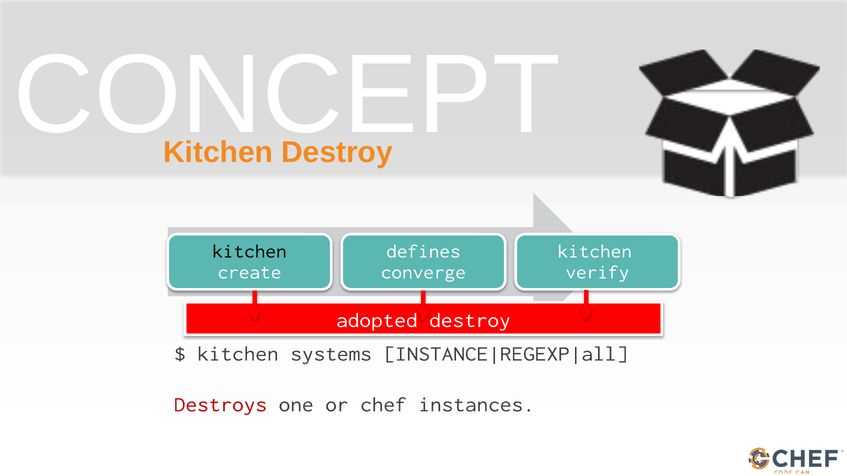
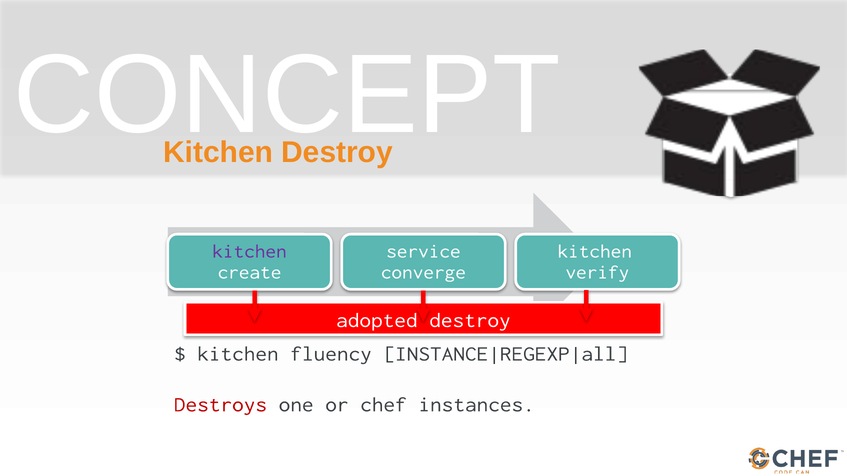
kitchen colour: black -> purple (249, 251)
defines: defines -> service (423, 251)
systems: systems -> fluency (331, 354)
